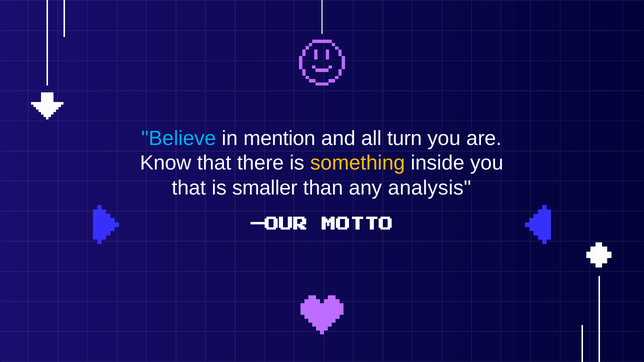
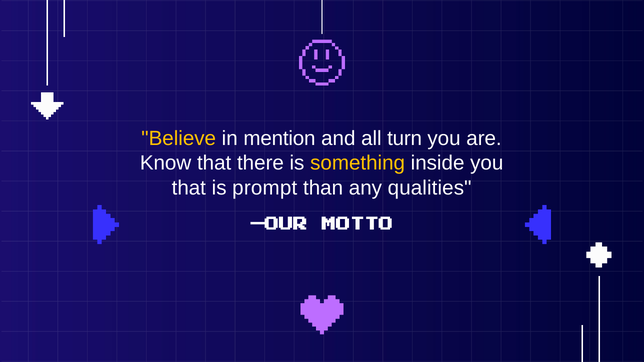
Believe colour: light blue -> yellow (179, 139)
smaller: smaller -> prompt (265, 188)
analysis: analysis -> qualities (430, 188)
